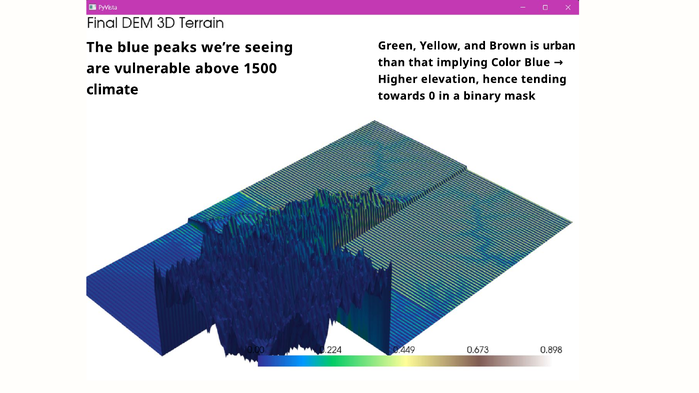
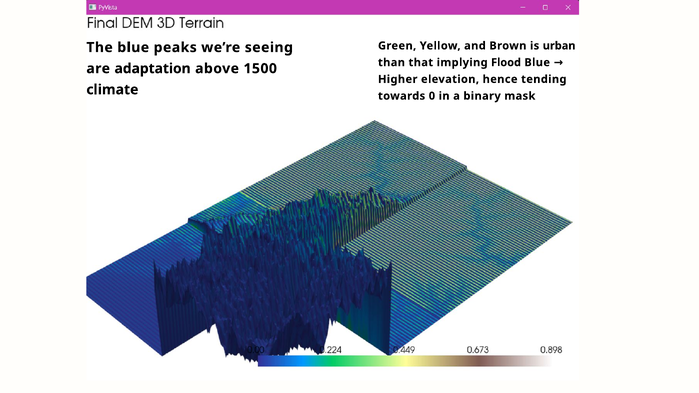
Color: Color -> Flood (506, 63)
vulnerable: vulnerable -> adaptation (153, 69)
